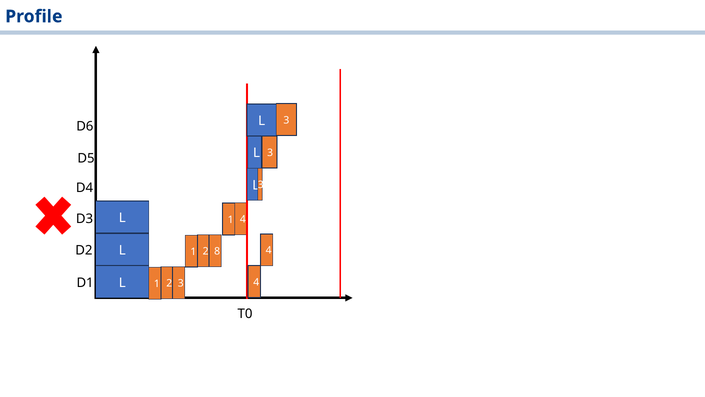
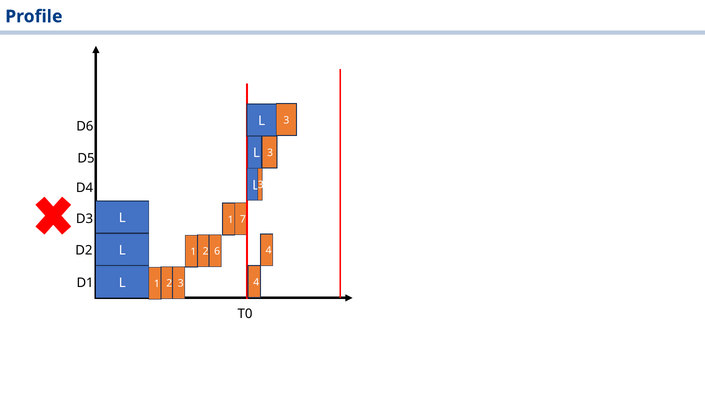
1 4: 4 -> 7 (243, 219)
8: 8 -> 6 (217, 251)
